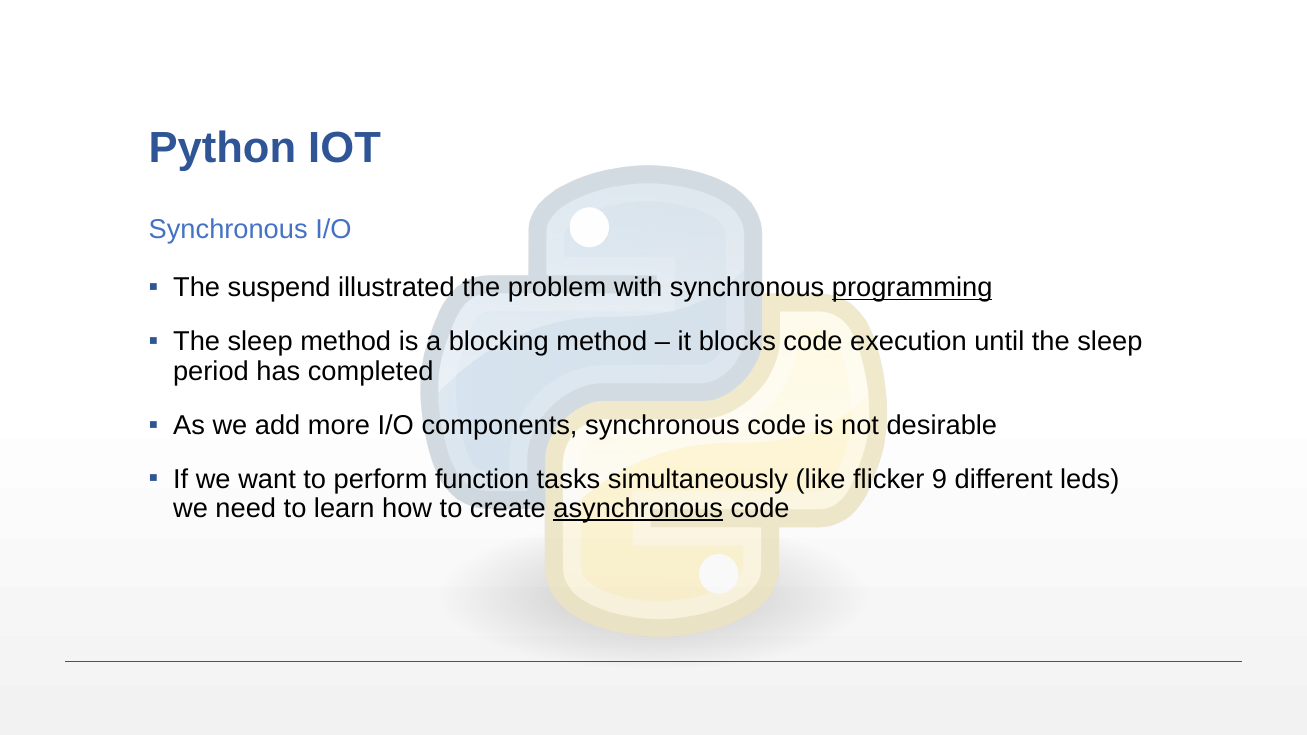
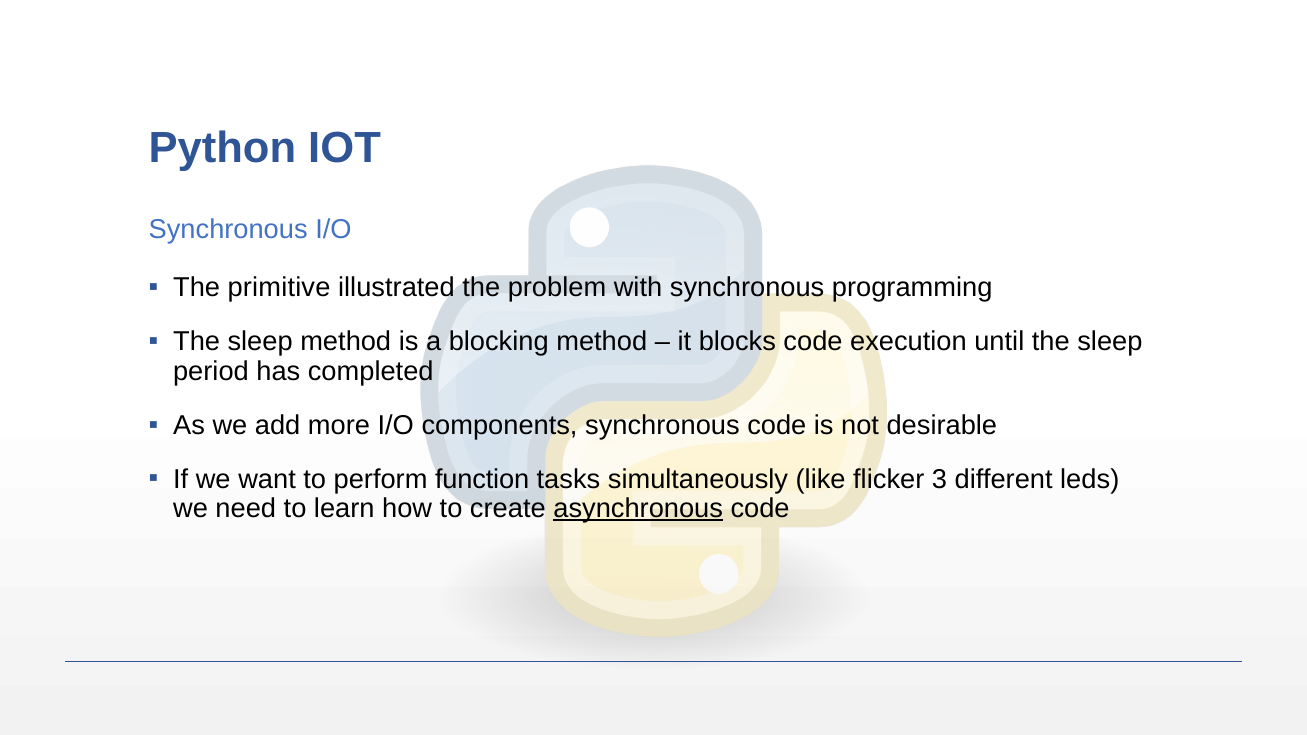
suspend: suspend -> primitive (279, 288)
programming underline: present -> none (912, 288)
9: 9 -> 3 (939, 479)
